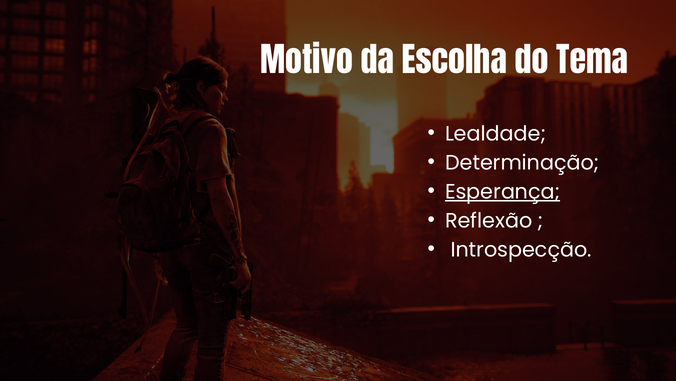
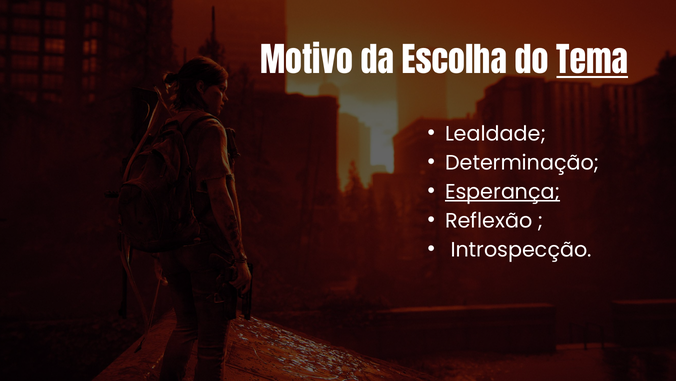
Tema underline: none -> present (592, 62)
